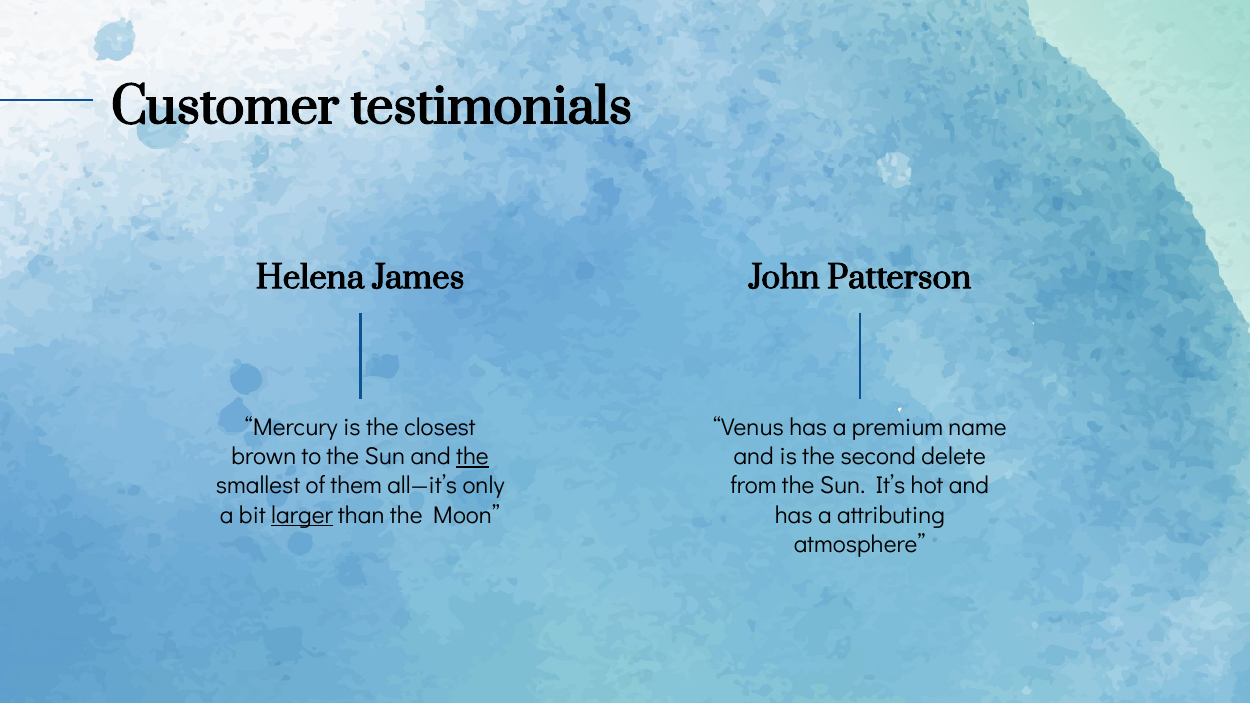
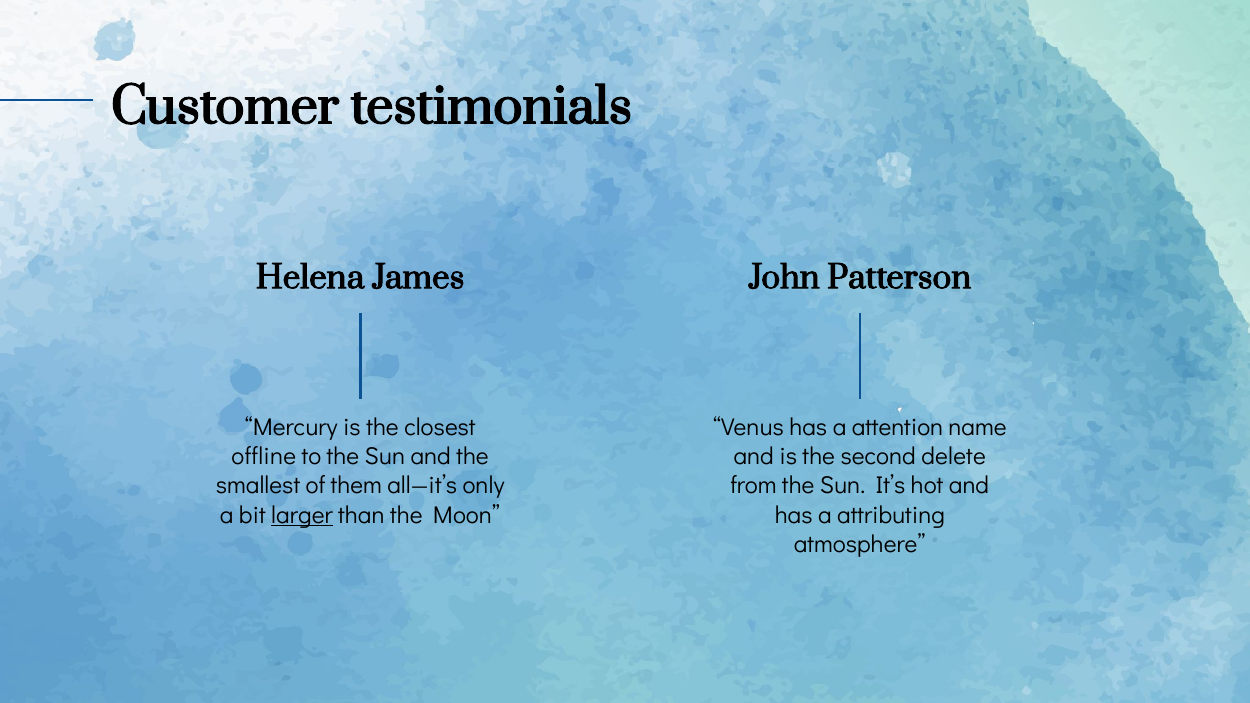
premium: premium -> attention (897, 428)
brown: brown -> offline (264, 457)
the underline: present -> none (473, 457)
